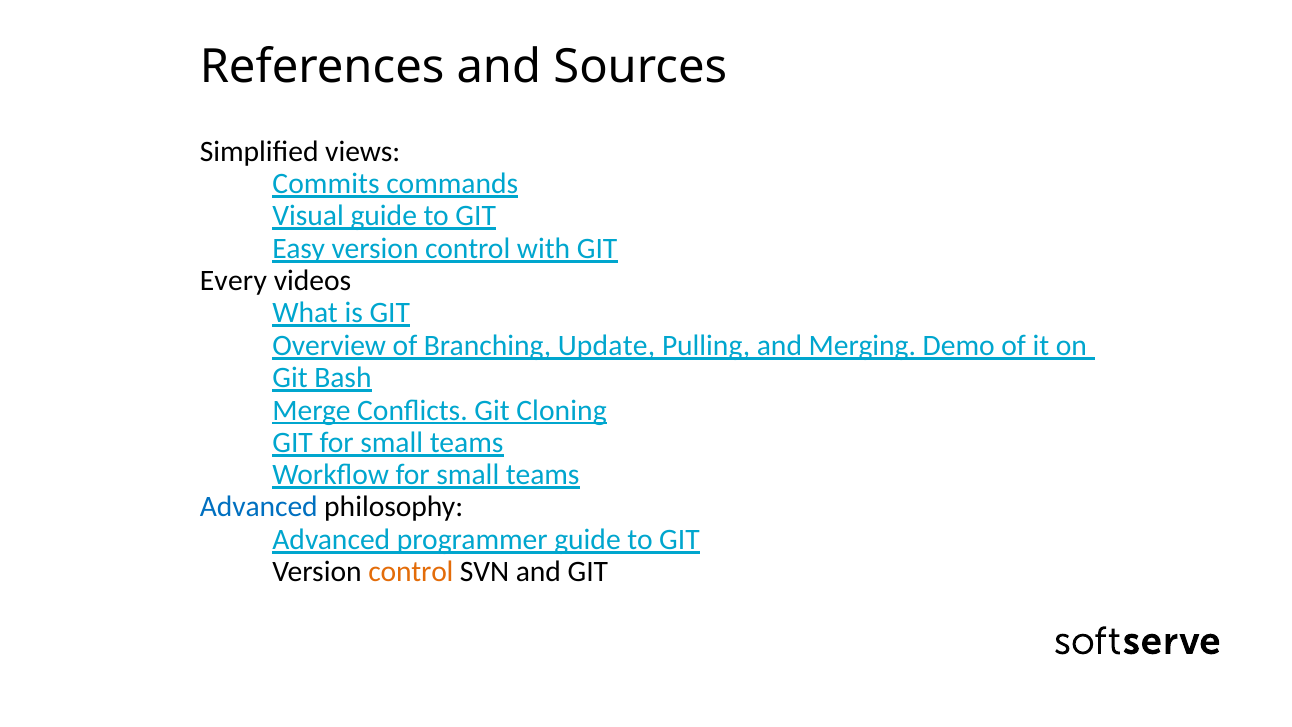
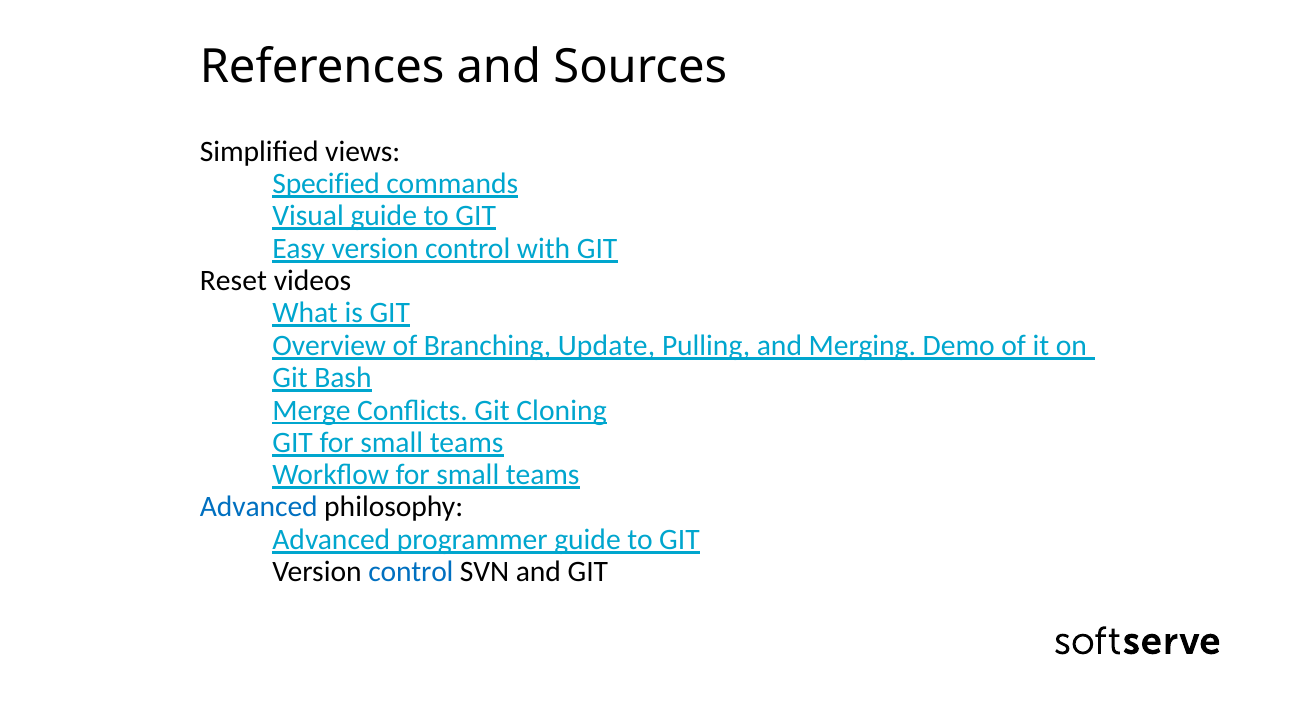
Commits: Commits -> Specified (326, 184)
Every: Every -> Reset (233, 281)
control colour: orange -> blue (411, 571)
